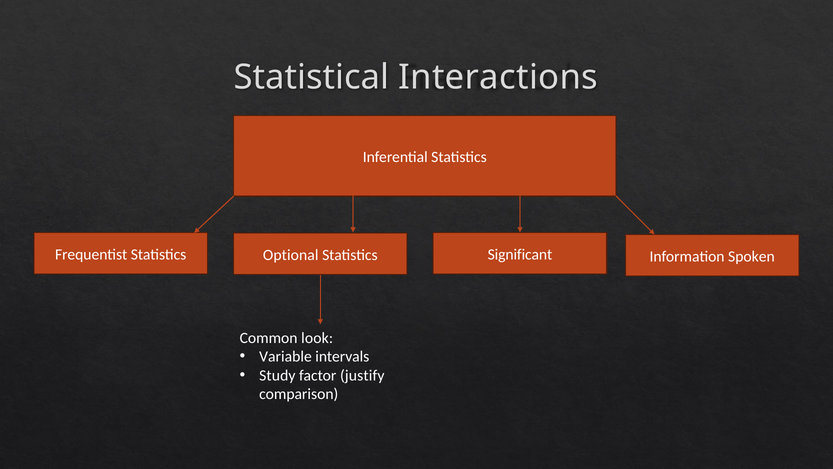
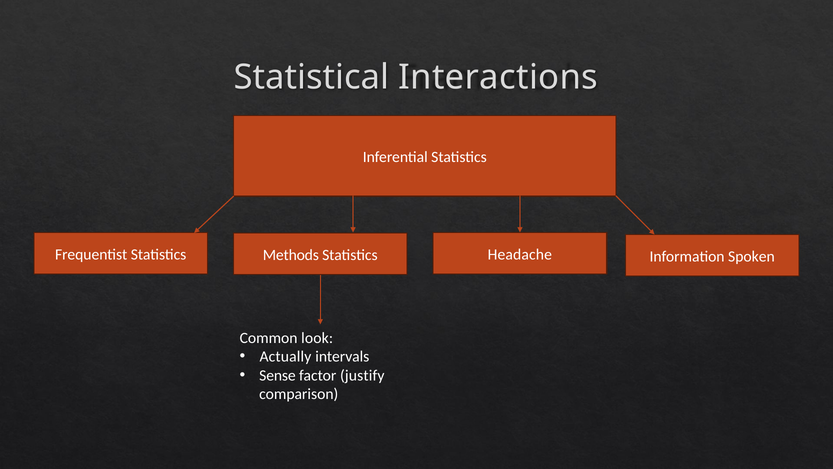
Optional: Optional -> Methods (291, 255)
Significant: Significant -> Headache (520, 254)
Variable: Variable -> Actually (285, 356)
Study: Study -> Sense (277, 375)
